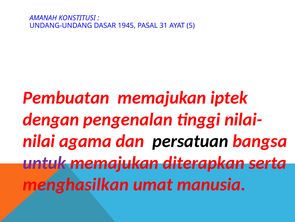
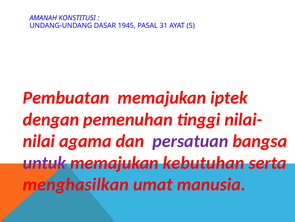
pengenalan: pengenalan -> pemenuhan (128, 119)
persatuan colour: black -> purple (190, 141)
diterapkan: diterapkan -> kebutuhan (204, 162)
